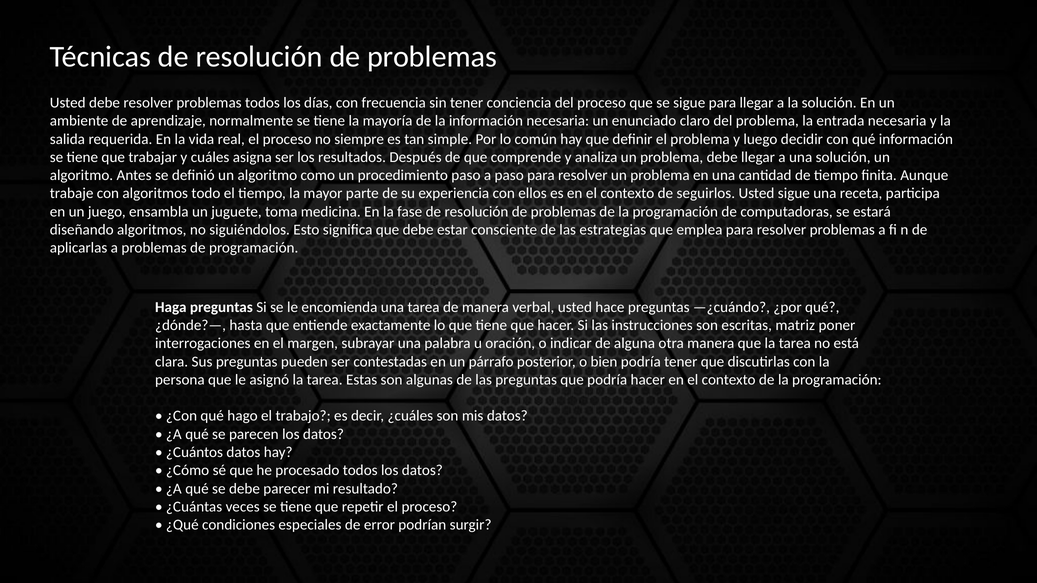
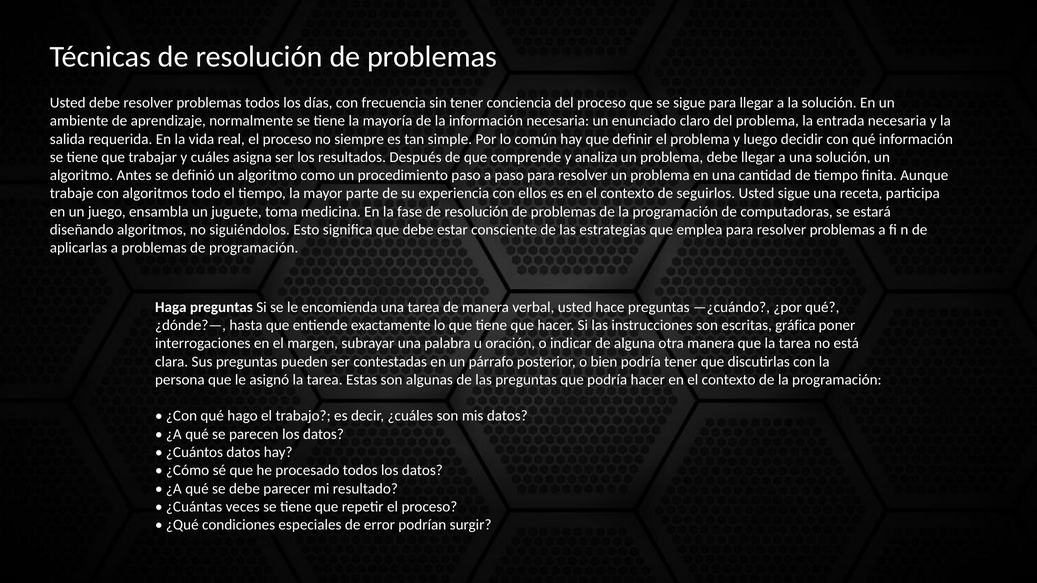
matriz: matriz -> gráfica (795, 325)
